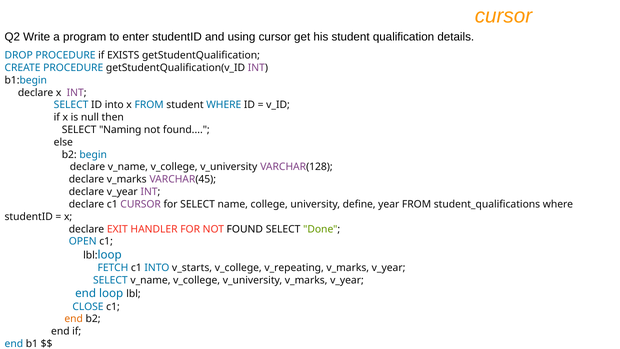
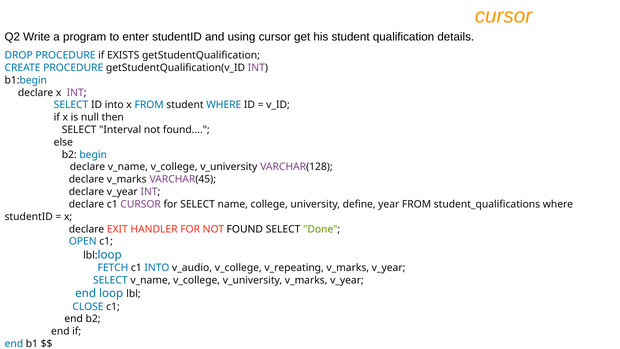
Naming: Naming -> Interval (120, 130)
v_starts: v_starts -> v_audio (192, 268)
end colour: orange -> black (74, 319)
